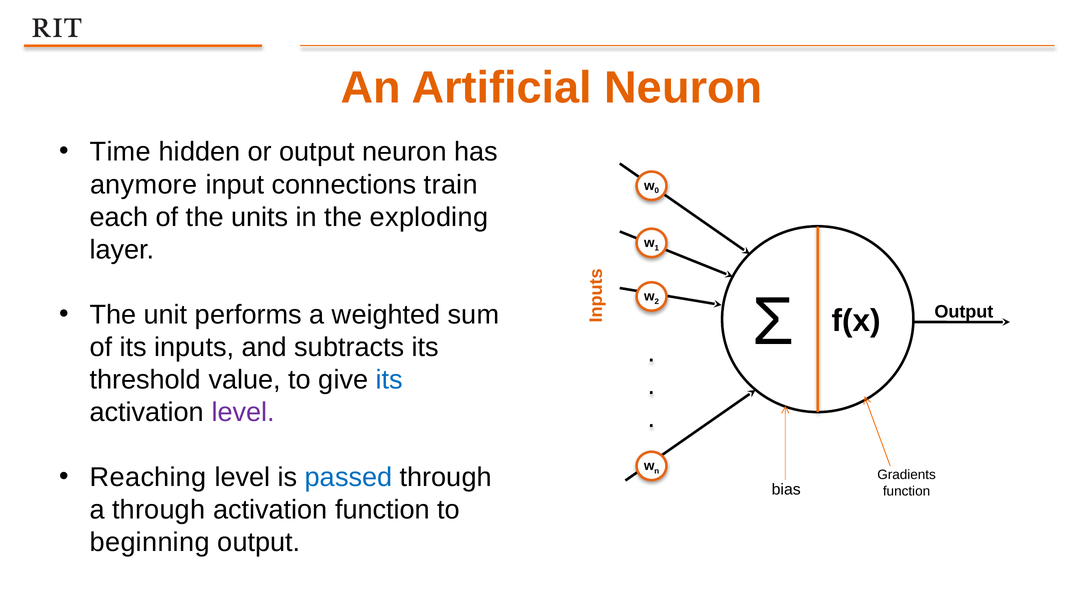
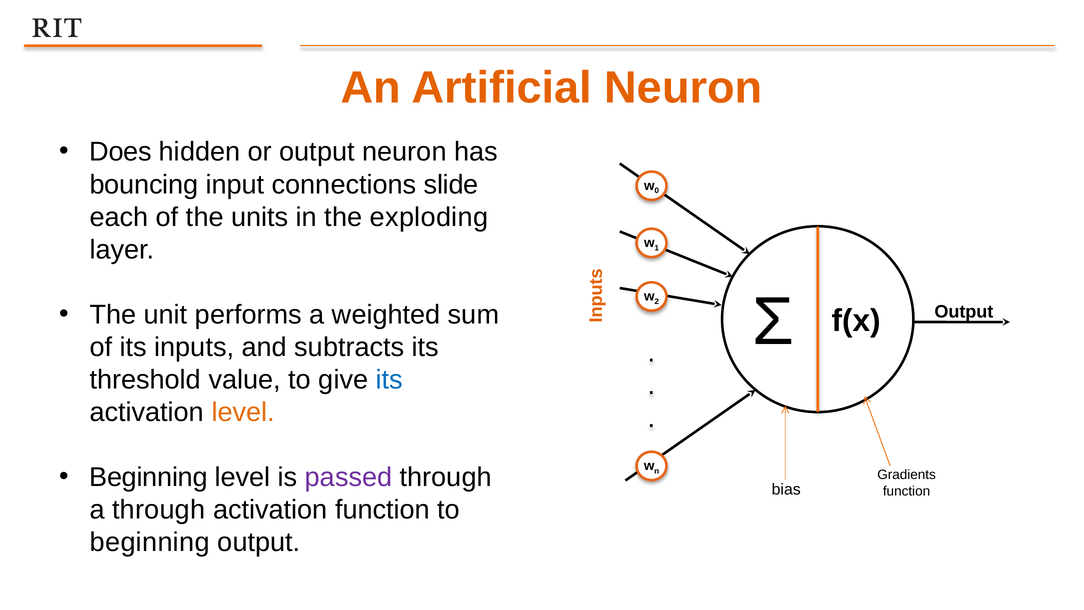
Time: Time -> Does (121, 152)
anymore: anymore -> bouncing (144, 184)
train: train -> slide (451, 184)
level colour: purple -> orange (243, 412)
Reaching: Reaching -> Beginning (148, 477)
passed colour: blue -> purple (349, 477)
